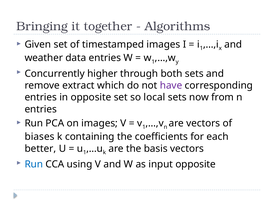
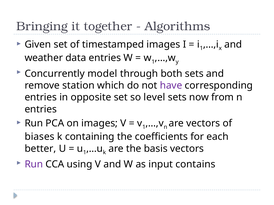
higher: higher -> model (102, 74)
extract: extract -> station (78, 86)
local: local -> level (154, 98)
Run colour: blue -> purple (34, 165)
input opposite: opposite -> contains (195, 165)
